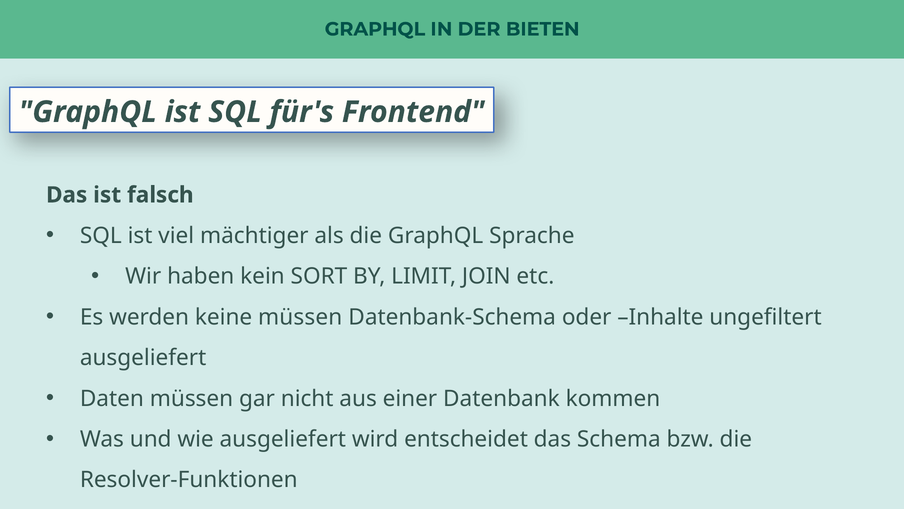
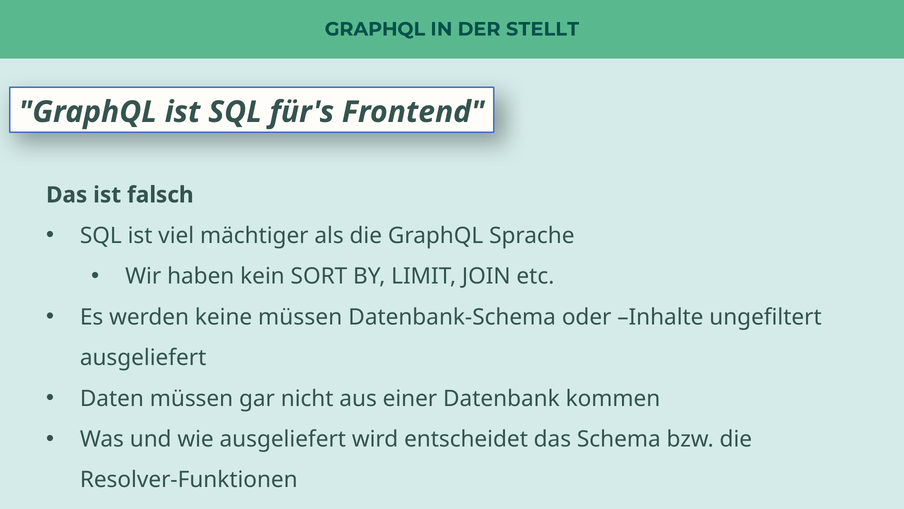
BIETEN: BIETEN -> STELLT (543, 29)
